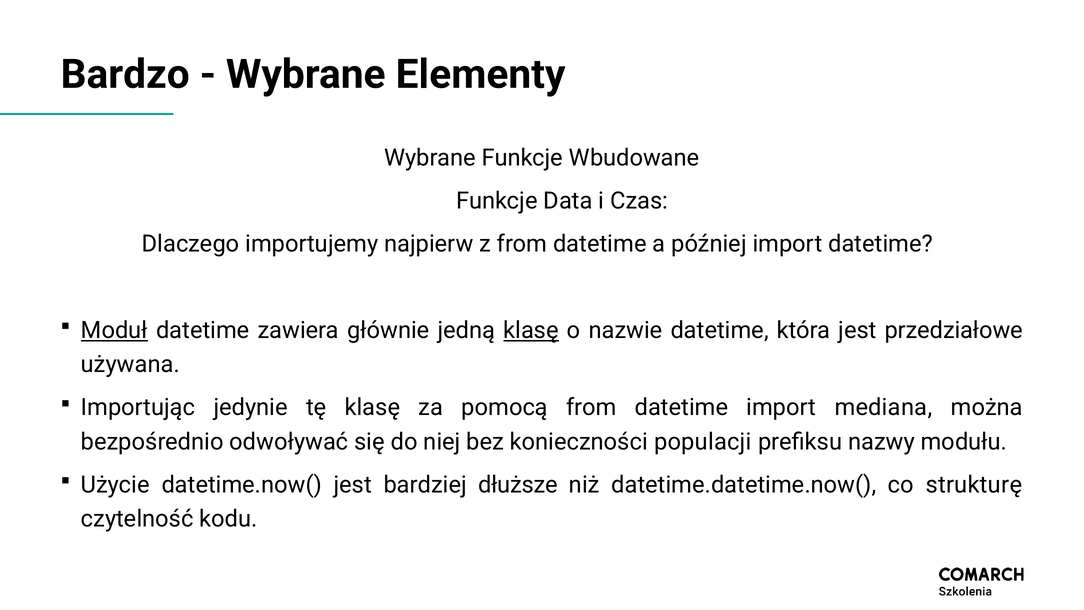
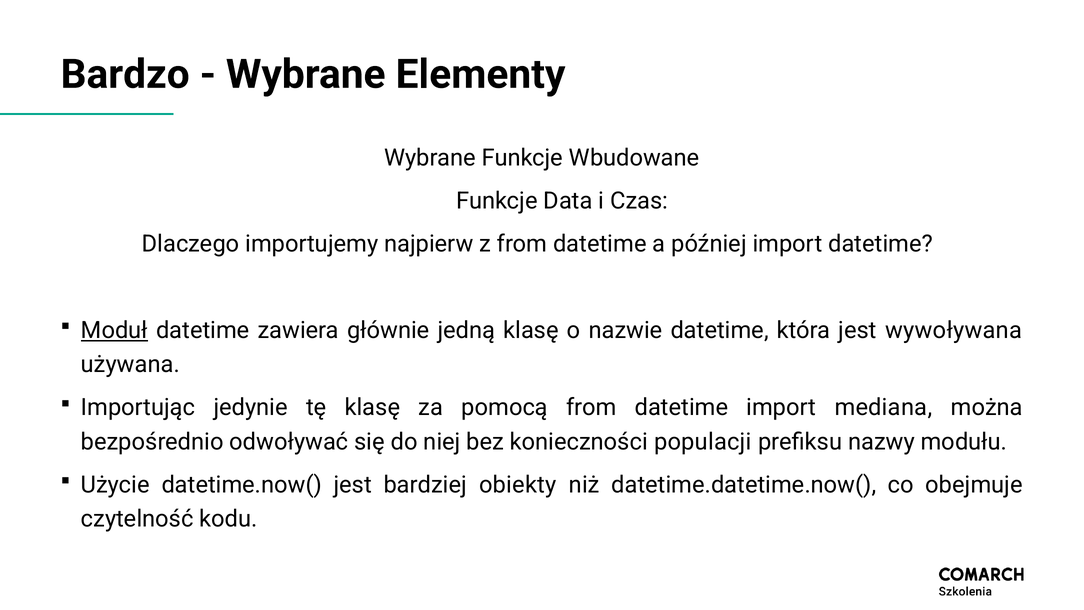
klasę underline: present -> none (531, 330)
przedziałowe: przedziałowe -> wywoływana (954, 330)
dłuższe: dłuższe -> obiekty (518, 485)
strukturę: strukturę -> obejmuje (974, 485)
